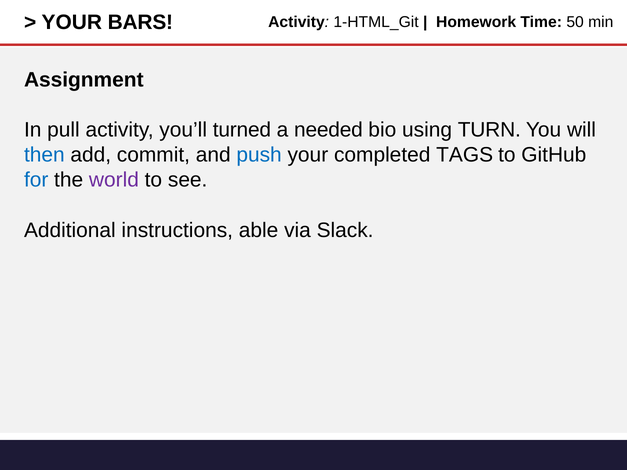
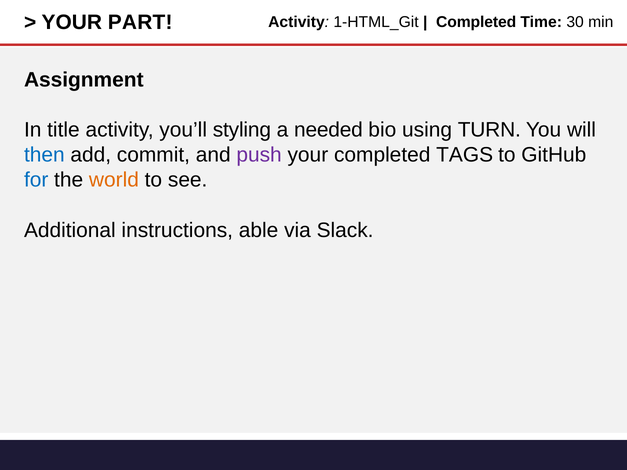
BARS: BARS -> PART (140, 22)
Homework: Homework -> Completed (476, 22)
50: 50 -> 30 (575, 22)
pull: pull -> title (63, 130)
turned: turned -> styling (242, 130)
push colour: blue -> purple (259, 155)
world colour: purple -> orange (114, 180)
